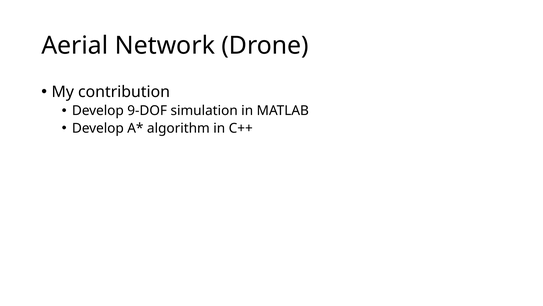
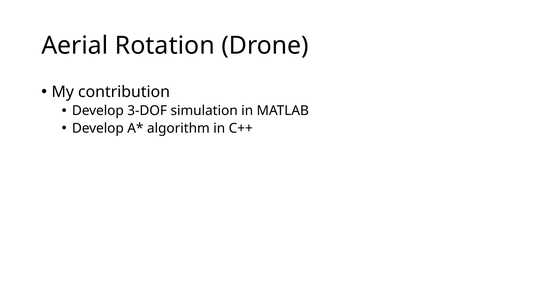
Network: Network -> Rotation (165, 46)
9-DOF: 9-DOF -> 3-DOF (147, 111)
